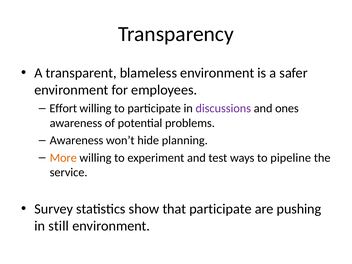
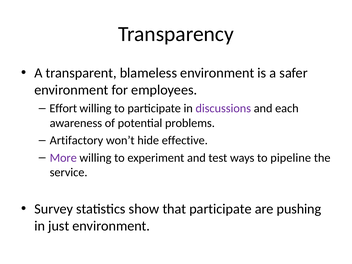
ones: ones -> each (287, 108)
Awareness: Awareness -> Artifactory (76, 140)
planning: planning -> effective (185, 140)
More colour: orange -> purple (63, 158)
still: still -> just (59, 226)
